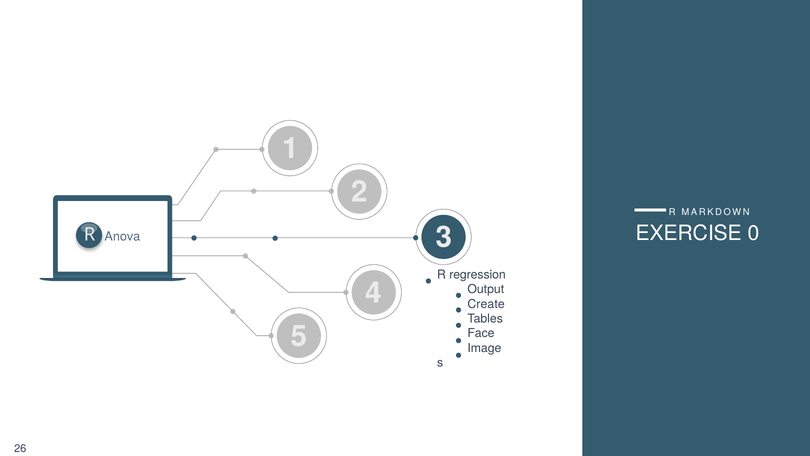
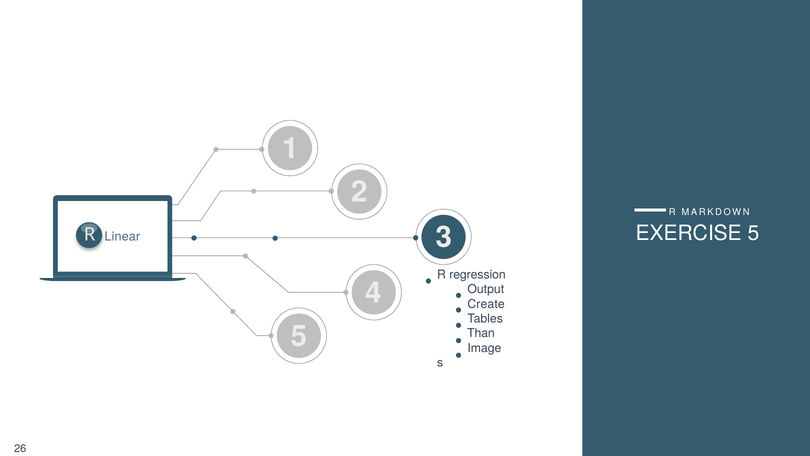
EXERCISE 0: 0 -> 5 (754, 233)
Anova: Anova -> Linear (122, 236)
Face: Face -> Than (481, 333)
